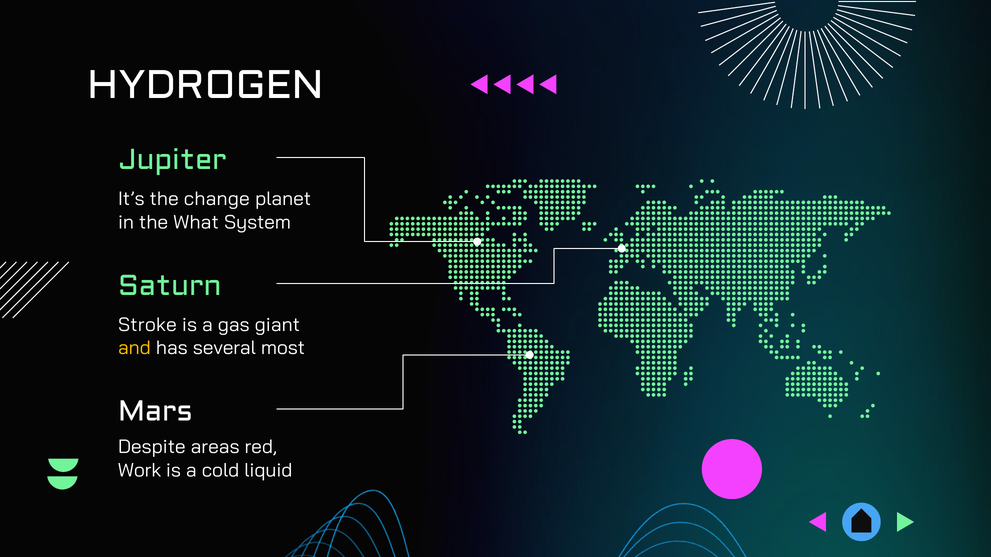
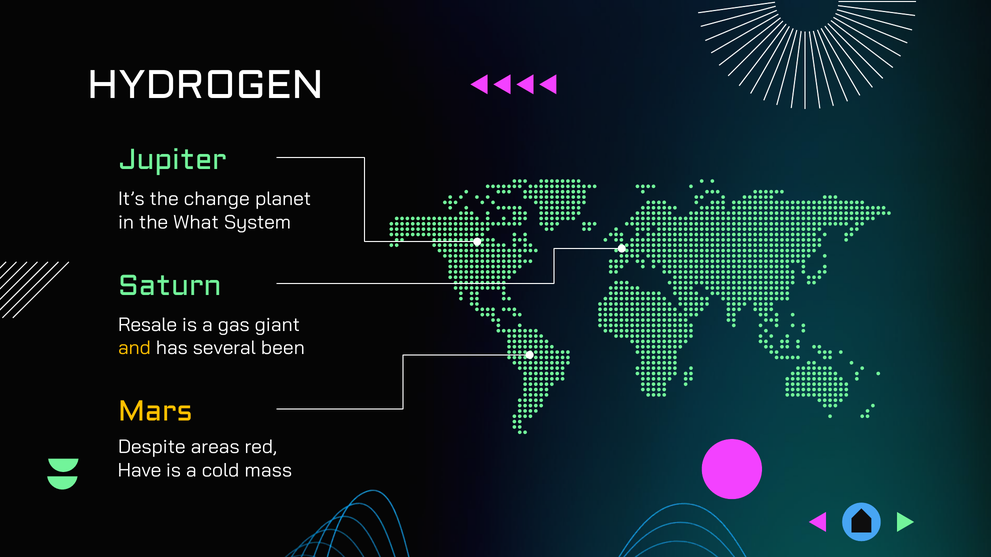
Stroke: Stroke -> Resale (148, 325)
most: most -> been (283, 348)
Mars colour: white -> yellow (156, 412)
Work: Work -> Have (140, 471)
liquid: liquid -> mass (268, 471)
